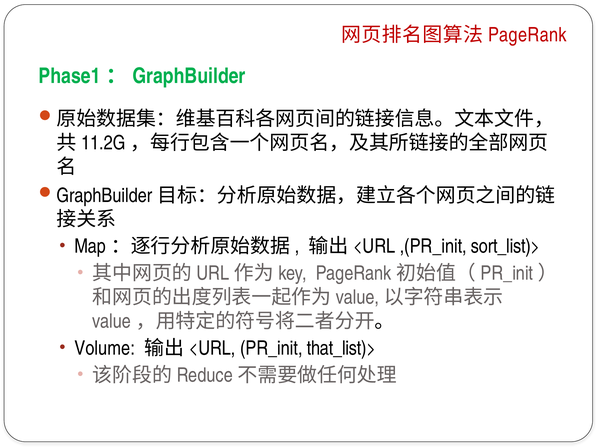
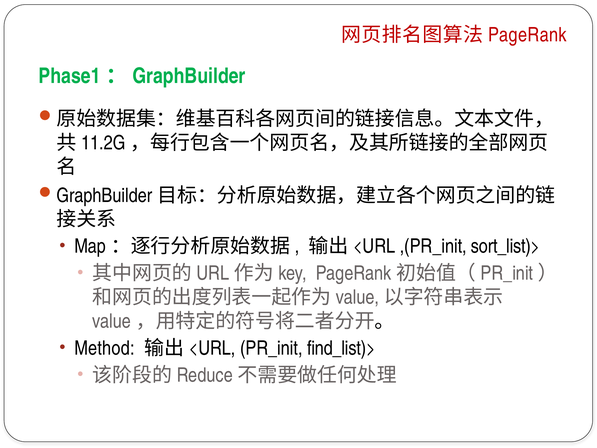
Volume: Volume -> Method (105, 348)
that_list)>: that_list)> -> find_list)> (341, 348)
